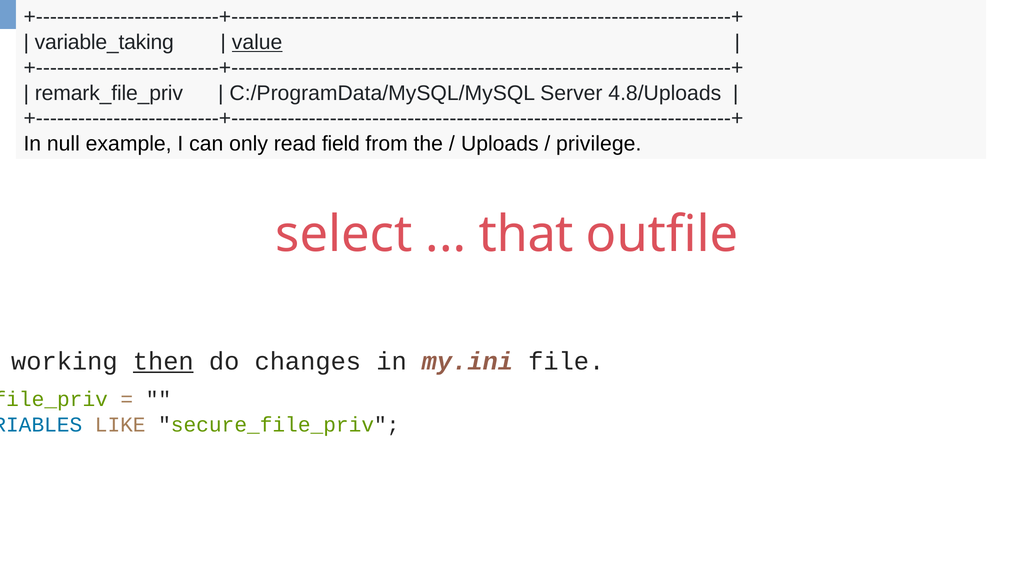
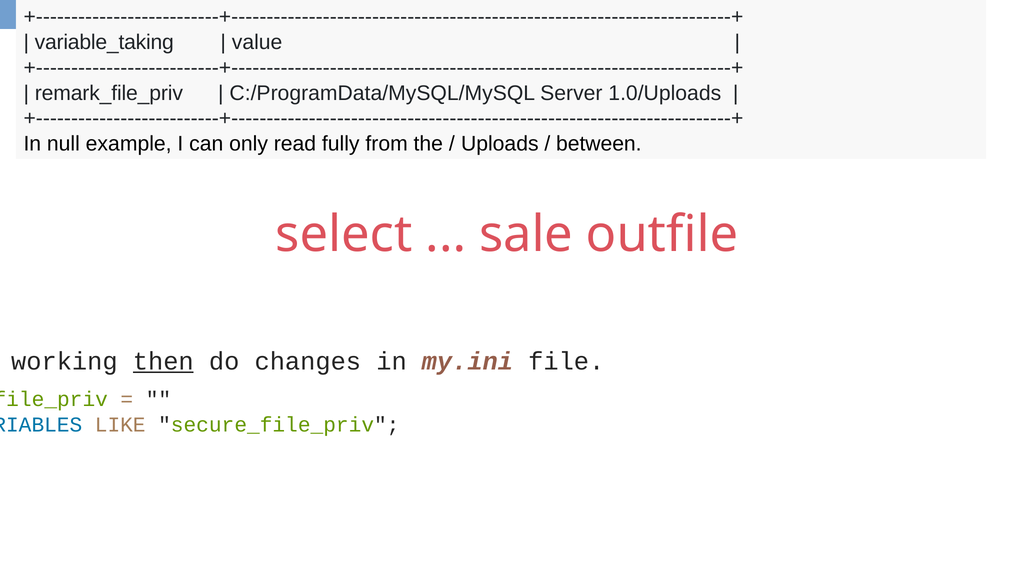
value underline: present -> none (257, 42)
4.8/Uploads: 4.8/Uploads -> 1.0/Uploads (665, 93)
field: field -> fully (341, 144)
privilege: privilege -> between (599, 144)
that: that -> sale (526, 234)
